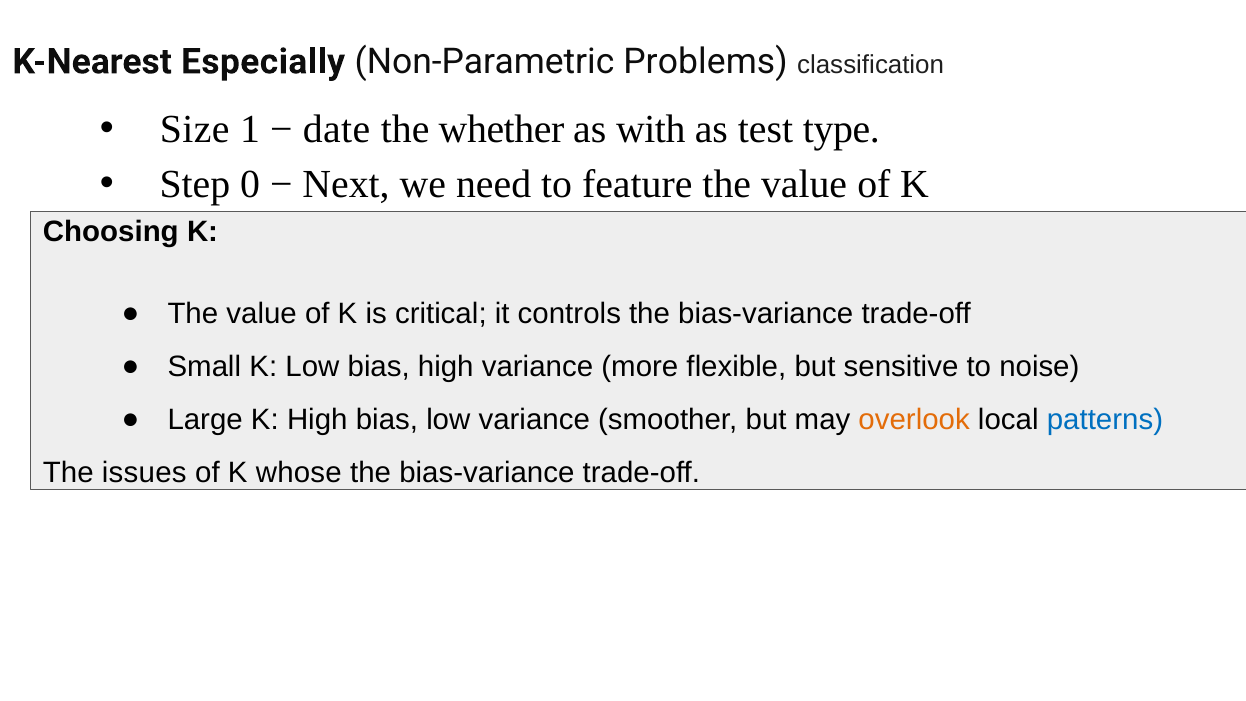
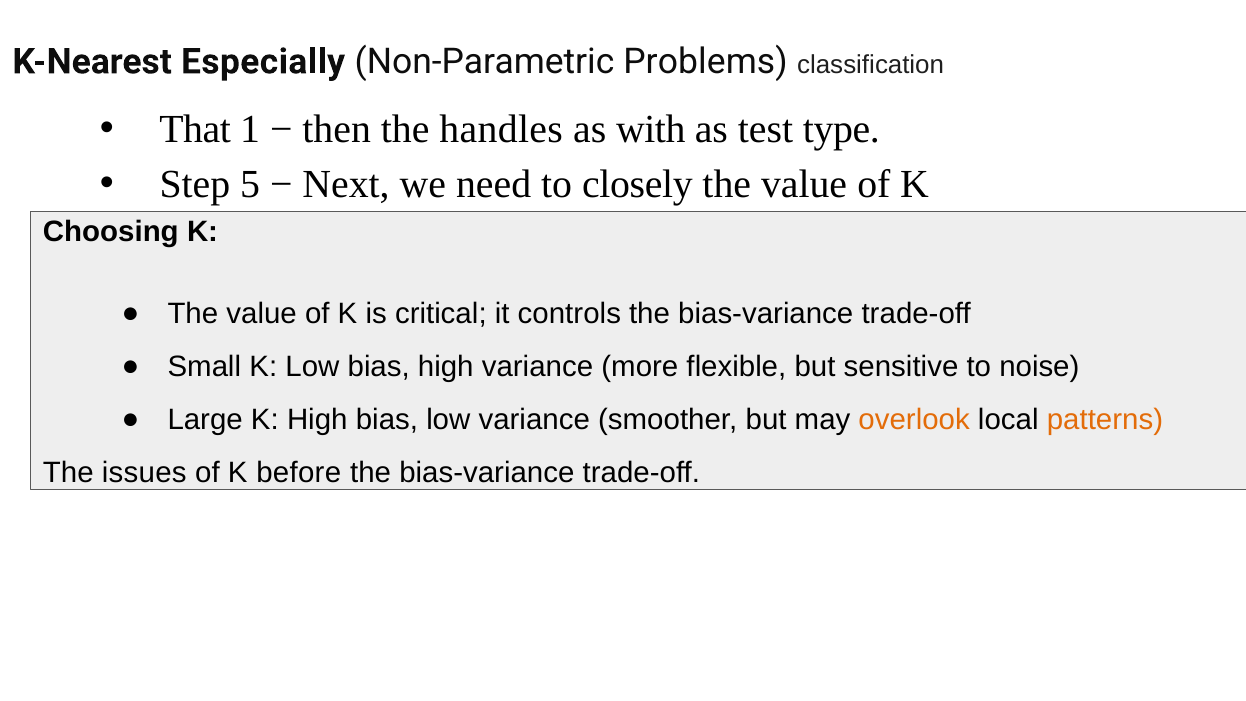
Size: Size -> That (195, 129)
date: date -> then (337, 129)
whether: whether -> handles (501, 129)
0: 0 -> 5 (250, 184)
feature: feature -> closely (637, 184)
patterns colour: blue -> orange (1105, 420)
whose: whose -> before (299, 473)
